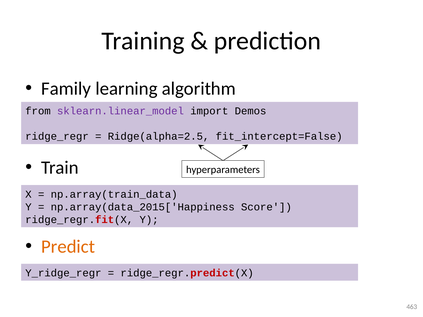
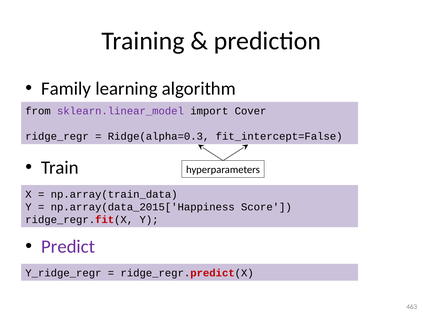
Demos: Demos -> Cover (251, 111)
Ridge(alpha=2.5: Ridge(alpha=2.5 -> Ridge(alpha=0.3 (159, 137)
Predict colour: orange -> purple (68, 247)
